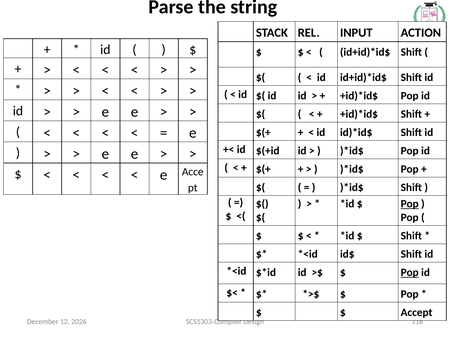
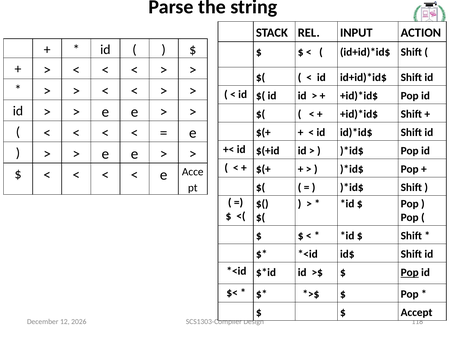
Pop underline: present -> none (410, 204)
